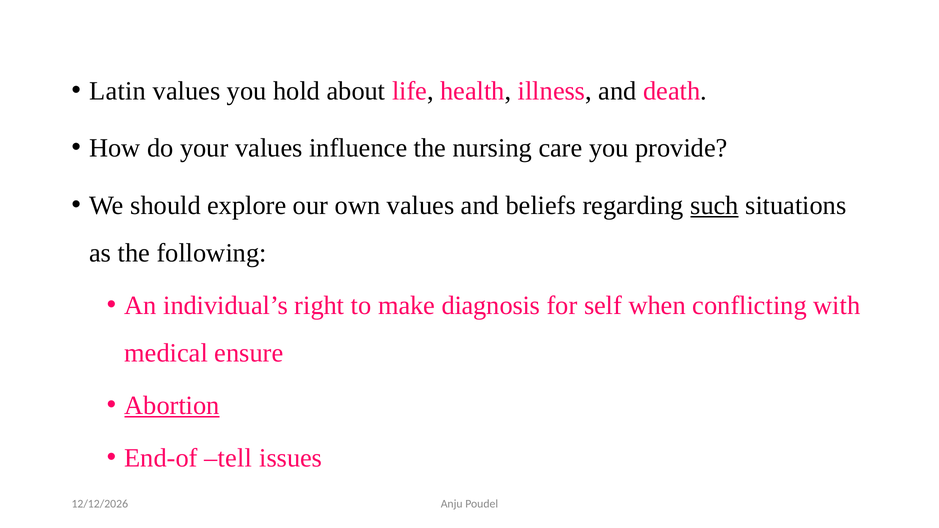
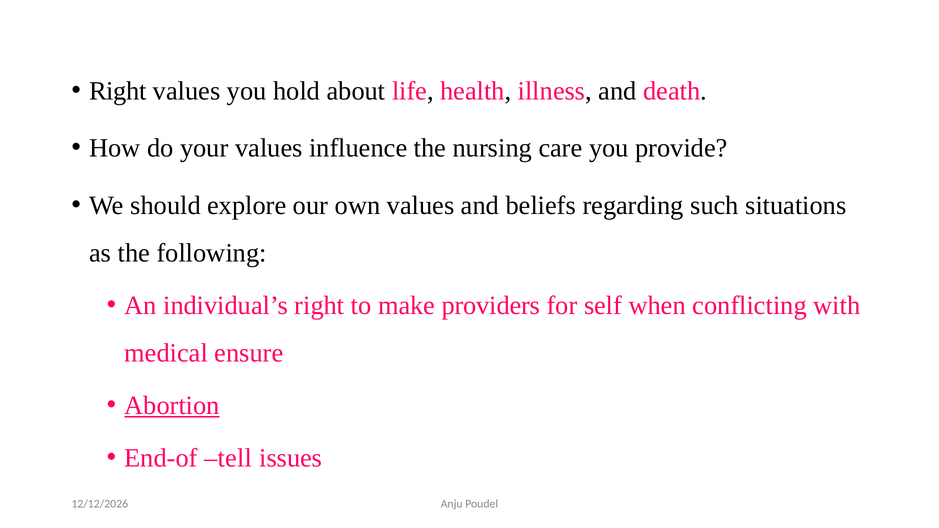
Latin: Latin -> Right (118, 91)
such underline: present -> none (715, 206)
diagnosis: diagnosis -> providers (491, 306)
